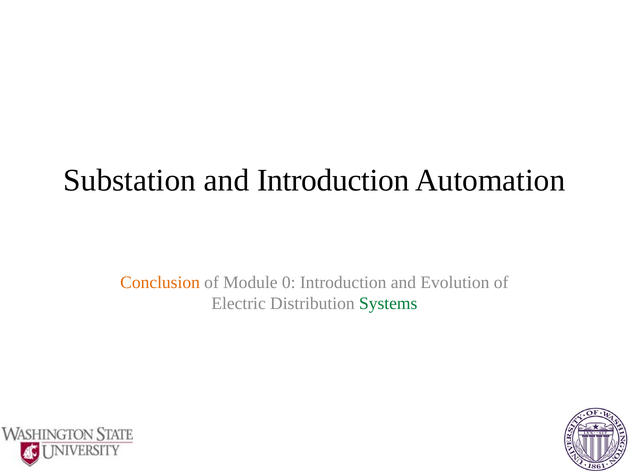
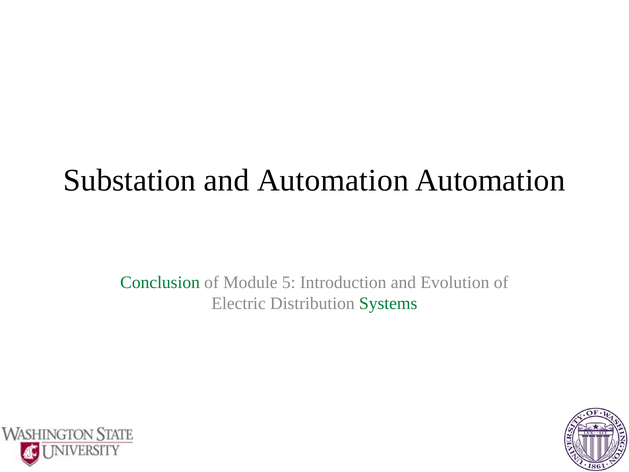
and Introduction: Introduction -> Automation (333, 180)
Conclusion colour: orange -> green (160, 282)
0: 0 -> 5 (289, 282)
